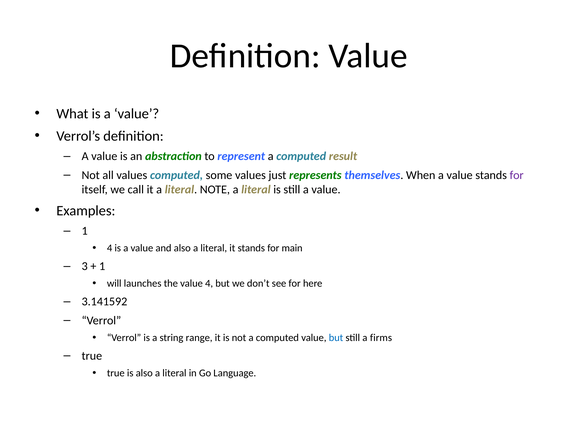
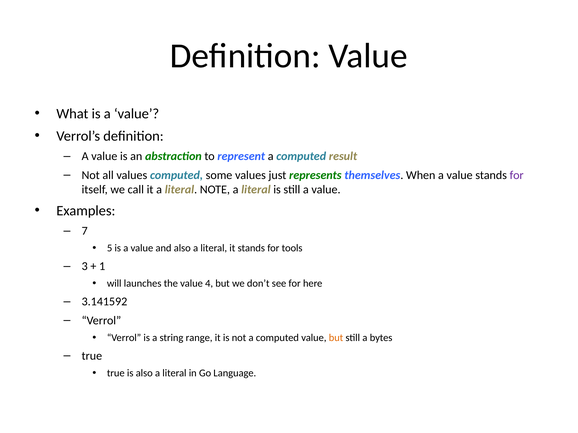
1: 1 -> 7 (85, 231)
4: 4 -> 5 (110, 249)
main: main -> tools (292, 249)
but colour: blue -> orange (336, 338)
firms: firms -> bytes (381, 338)
